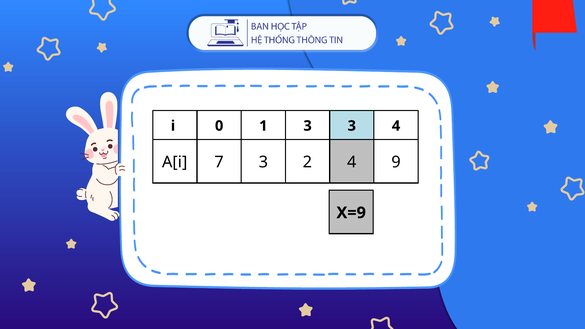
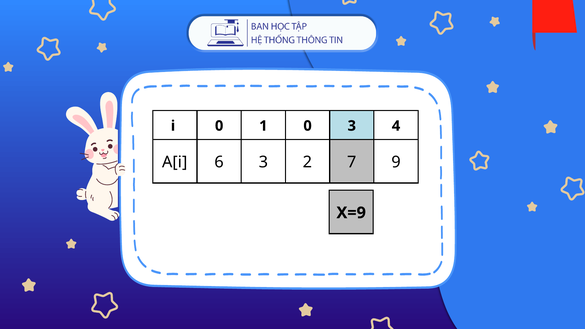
1 3: 3 -> 0 (308, 126)
7: 7 -> 6 (219, 162)
2 4: 4 -> 7 (352, 162)
